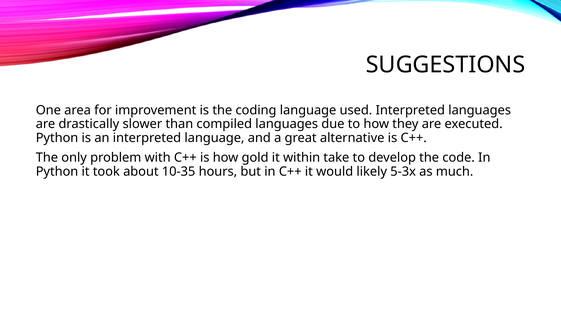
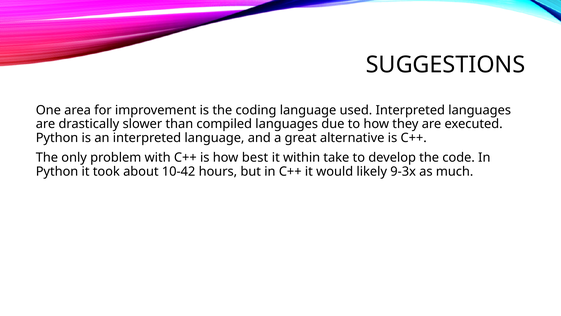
gold: gold -> best (255, 157)
10-35: 10-35 -> 10-42 (179, 171)
5-3x: 5-3x -> 9-3x (403, 171)
